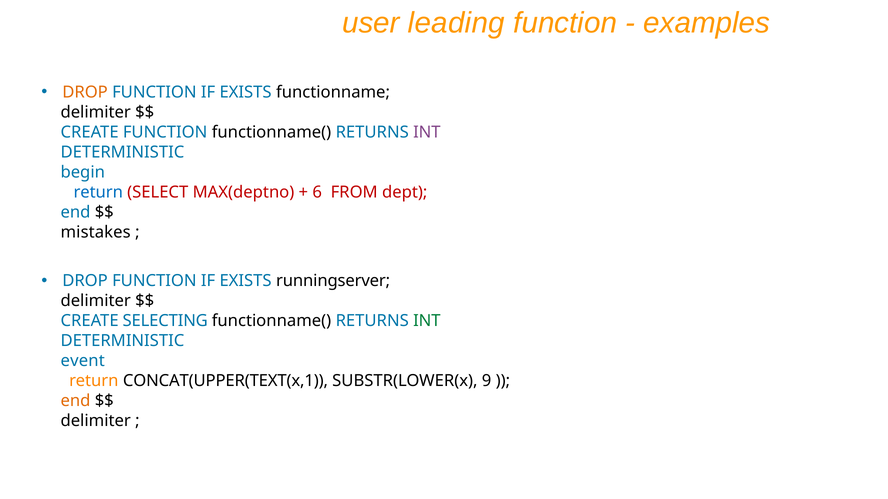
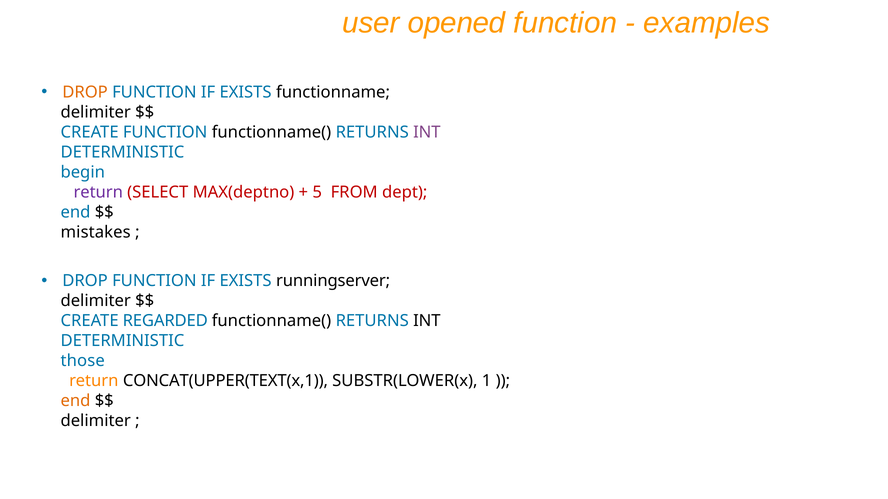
leading: leading -> opened (457, 23)
return colour: blue -> purple (98, 192)
6: 6 -> 5 (317, 192)
SELECTING: SELECTING -> REGARDED (165, 321)
INT colour: green -> black (427, 321)
event: event -> those (83, 361)
9: 9 -> 1 (487, 381)
